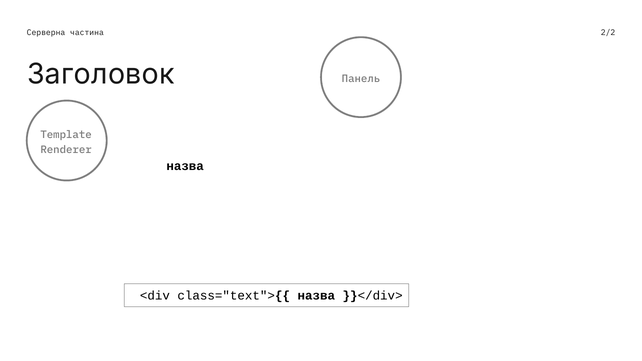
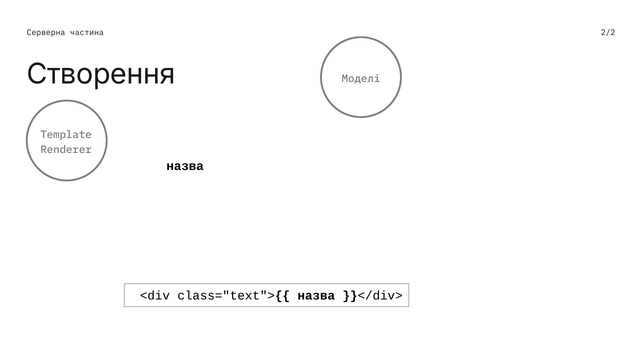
Заголовок: Заголовок -> Створення (101, 74)
Панель: Панель -> Моделі (361, 79)
